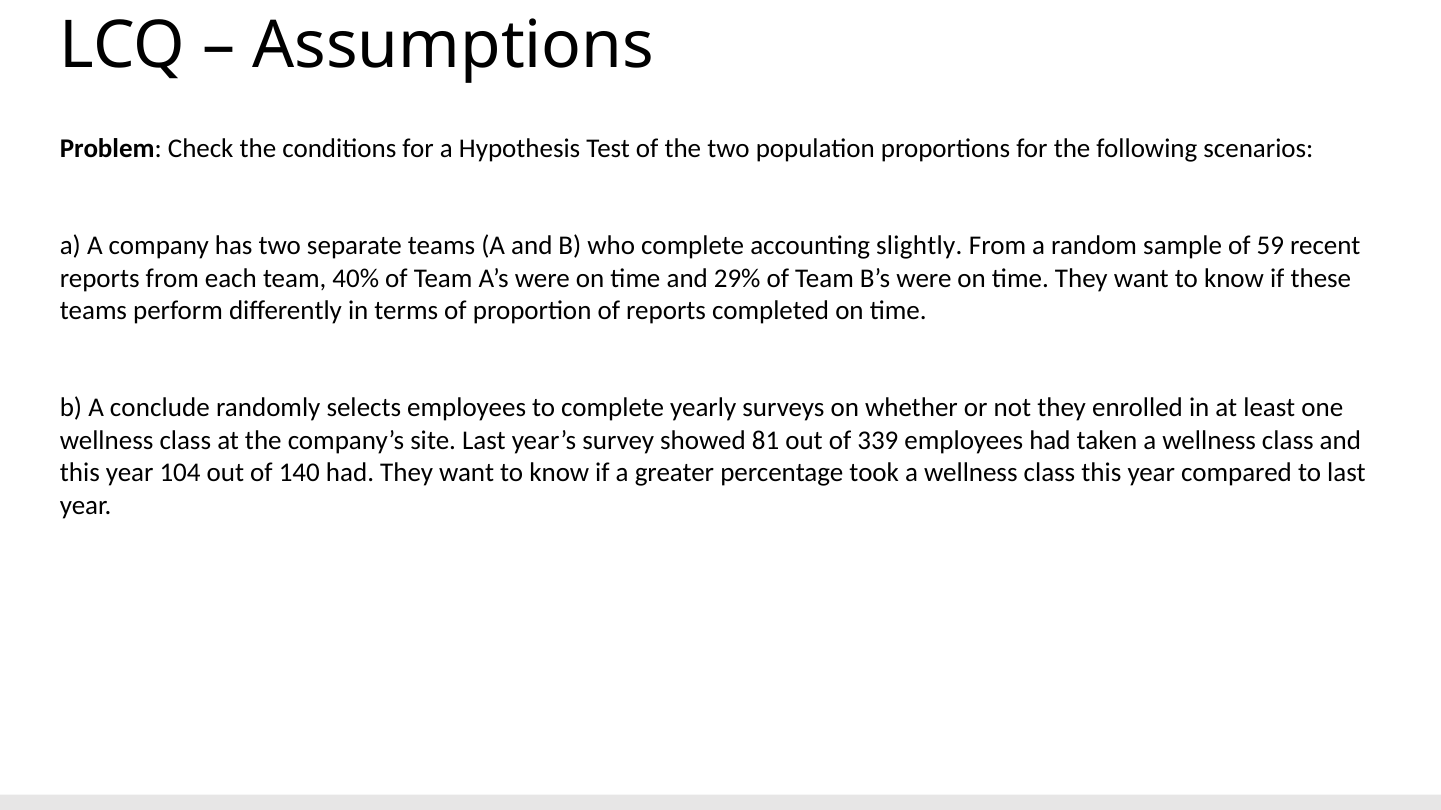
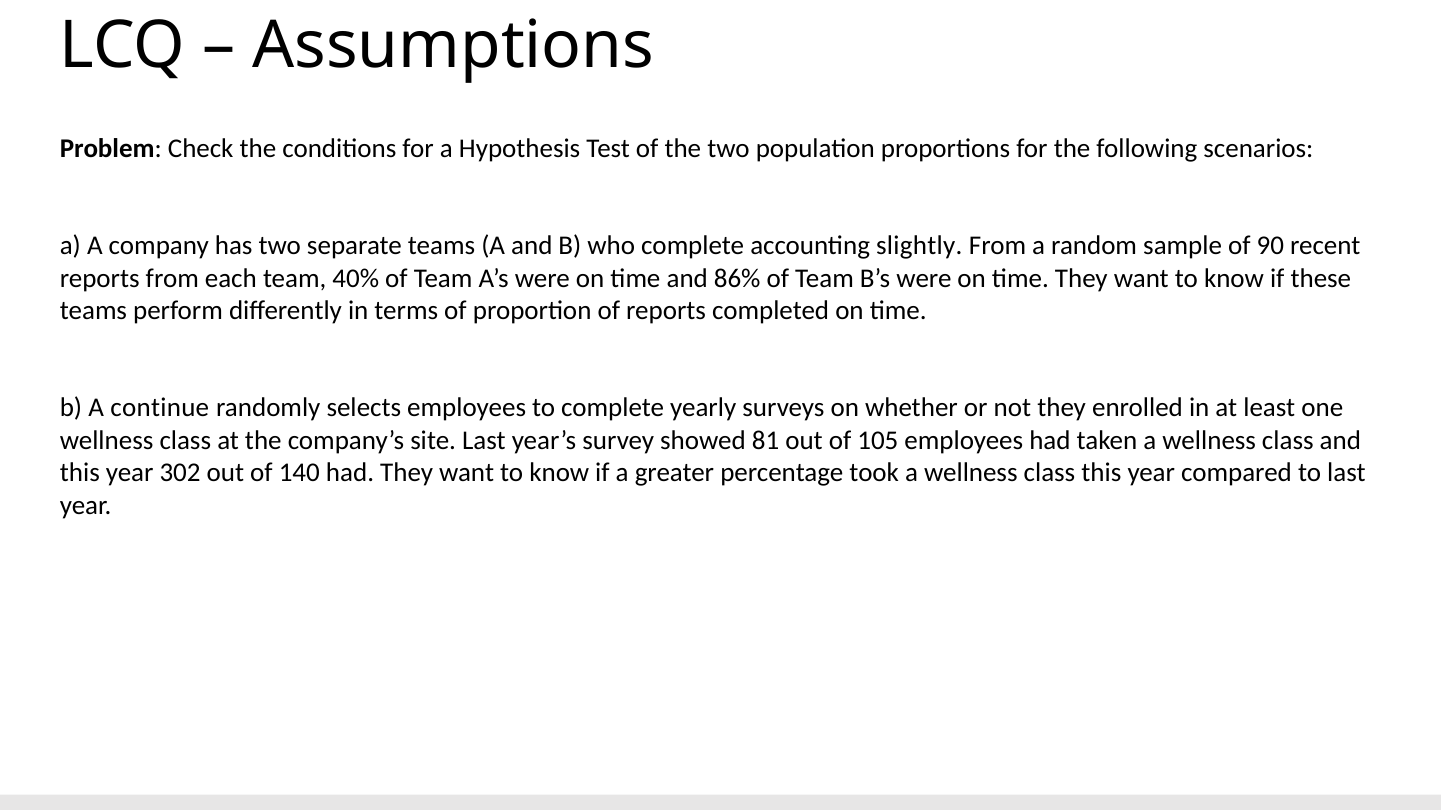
59: 59 -> 90 (1270, 246)
29%: 29% -> 86% (737, 279)
conclude: conclude -> continue (160, 408)
339: 339 -> 105 (878, 441)
104: 104 -> 302 (180, 473)
